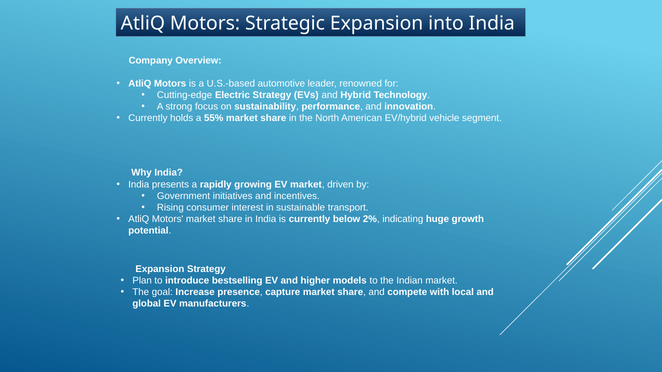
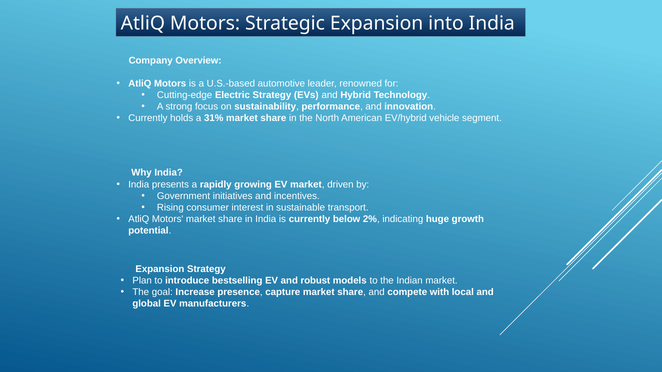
55%: 55% -> 31% (214, 118)
higher: higher -> robust (315, 281)
